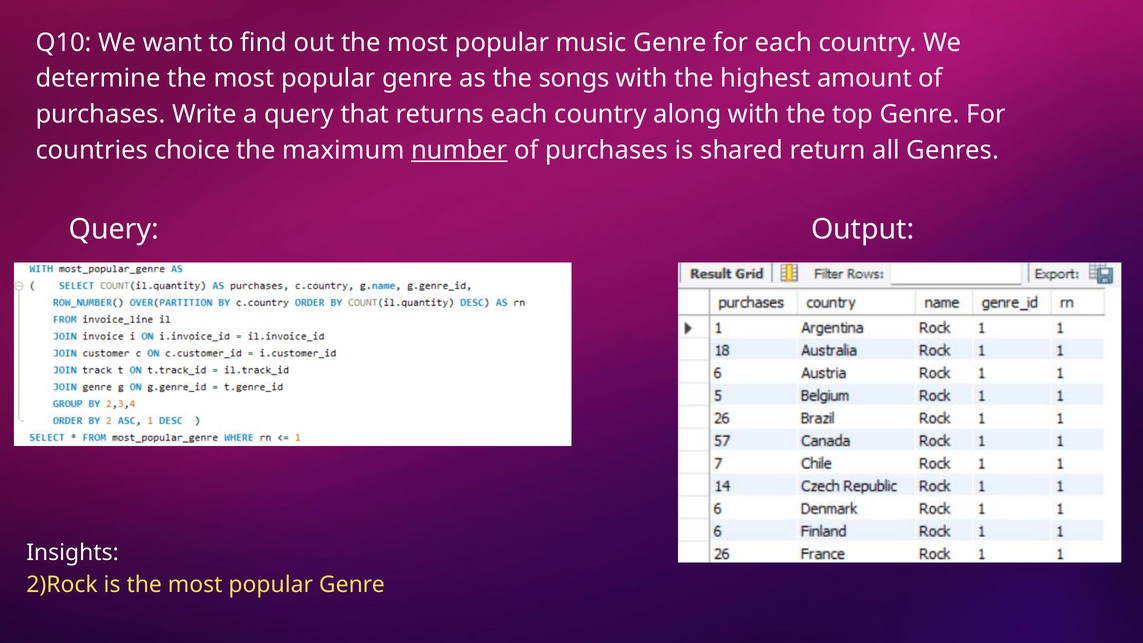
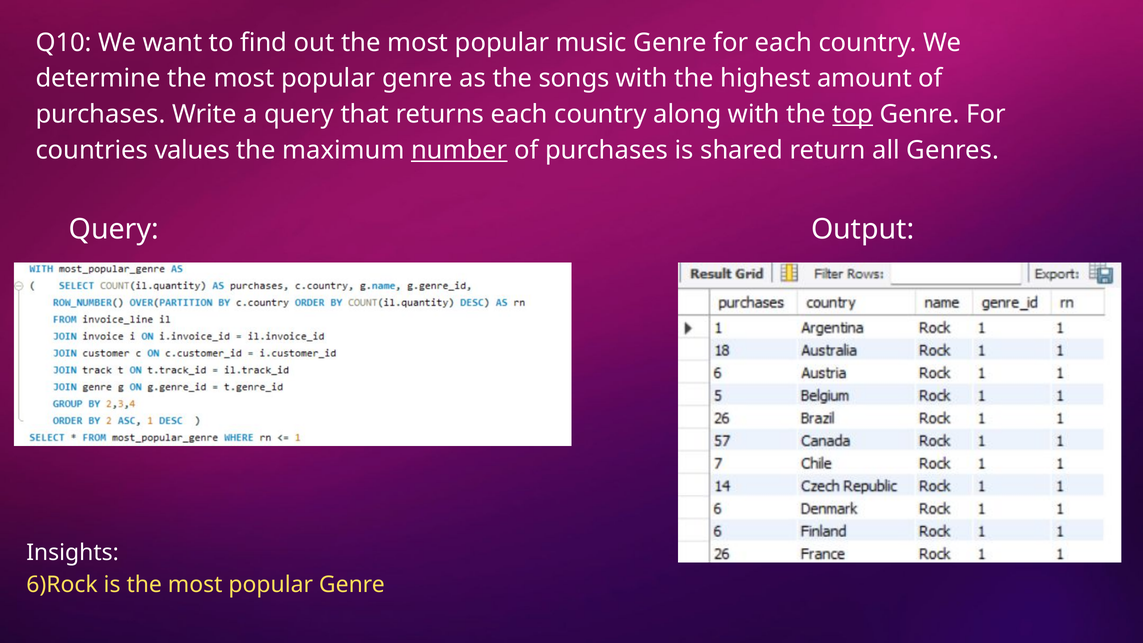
top underline: none -> present (853, 114)
choice: choice -> values (192, 150)
2)Rock: 2)Rock -> 6)Rock (62, 585)
